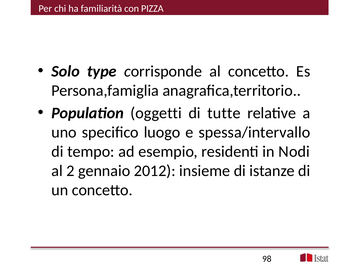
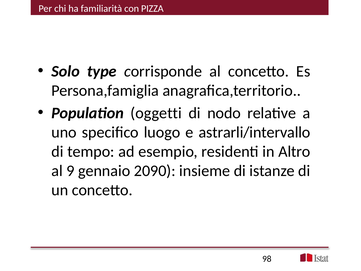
tutte: tutte -> nodo (224, 113)
spessa/intervallo: spessa/intervallo -> astrarli/intervallo (254, 132)
Nodi: Nodi -> Altro (294, 151)
2: 2 -> 9 (70, 171)
2012: 2012 -> 2090 (155, 171)
